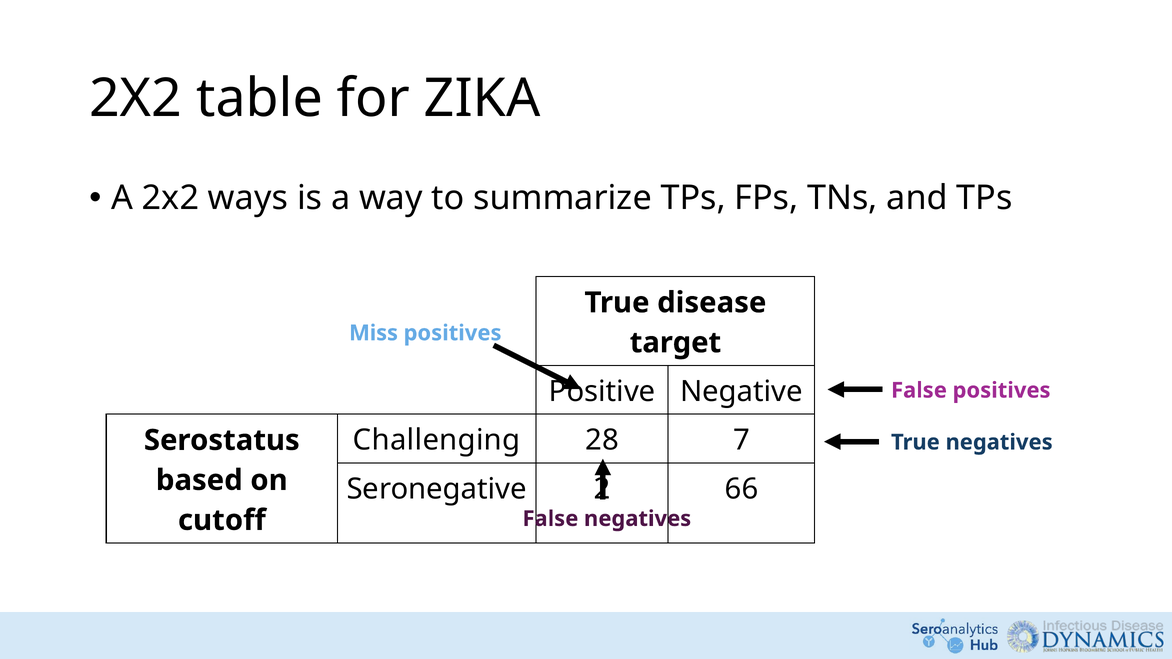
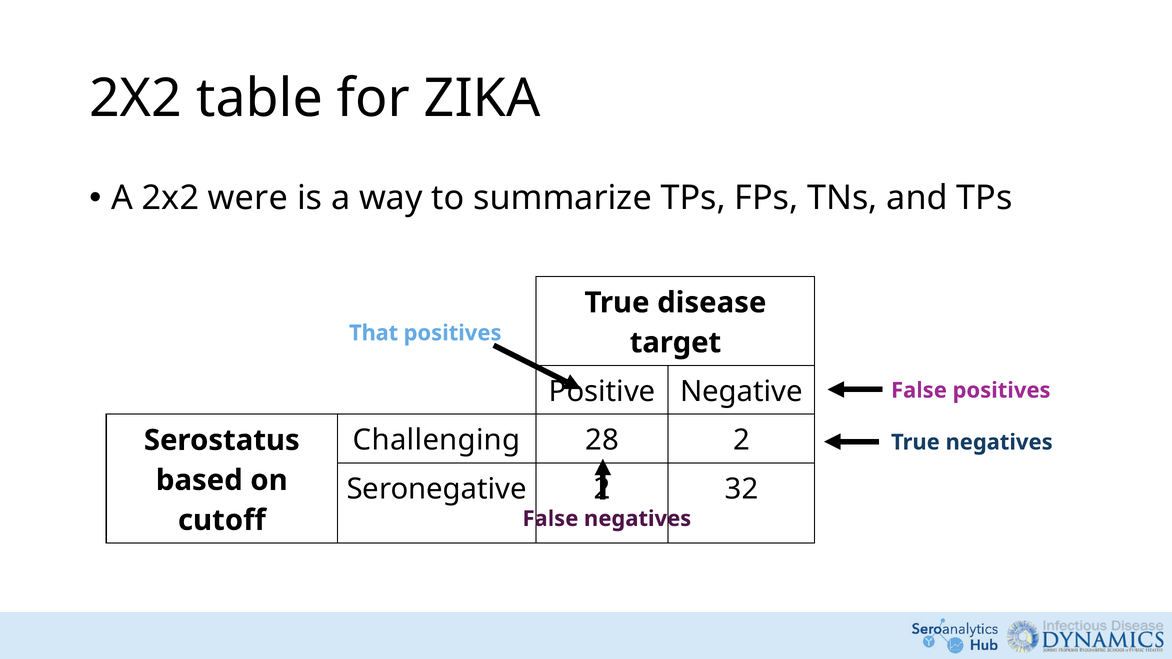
ways: ways -> were (248, 198)
Miss: Miss -> That (374, 333)
28 7: 7 -> 2 (742, 440)
66: 66 -> 32 (742, 489)
